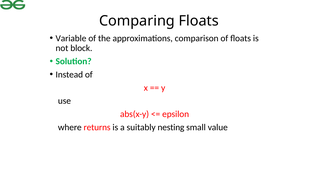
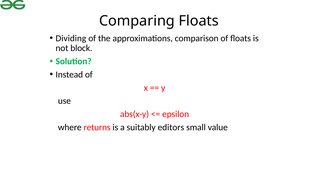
Variable: Variable -> Dividing (71, 38)
nesting: nesting -> editors (171, 127)
